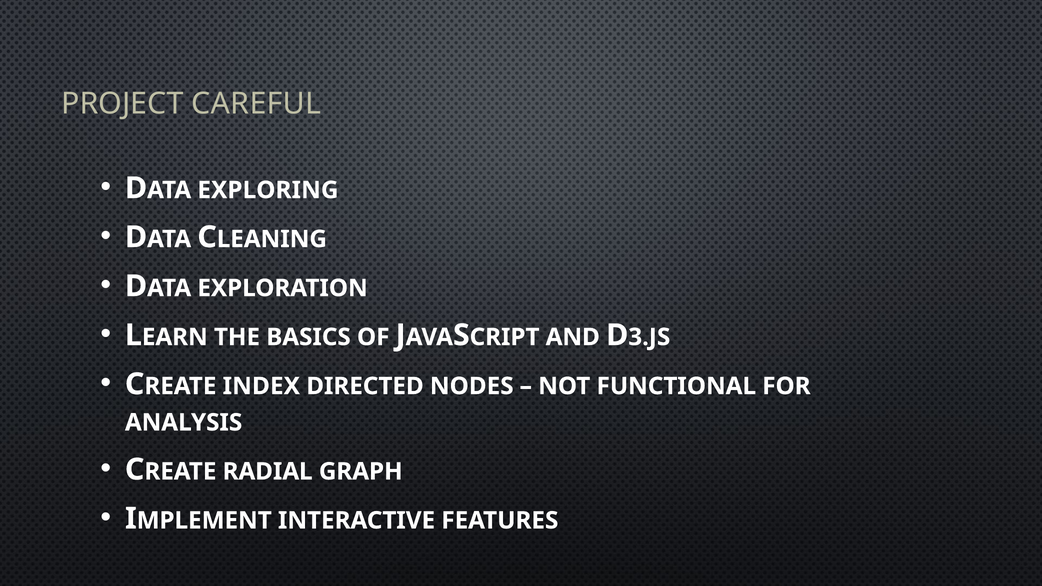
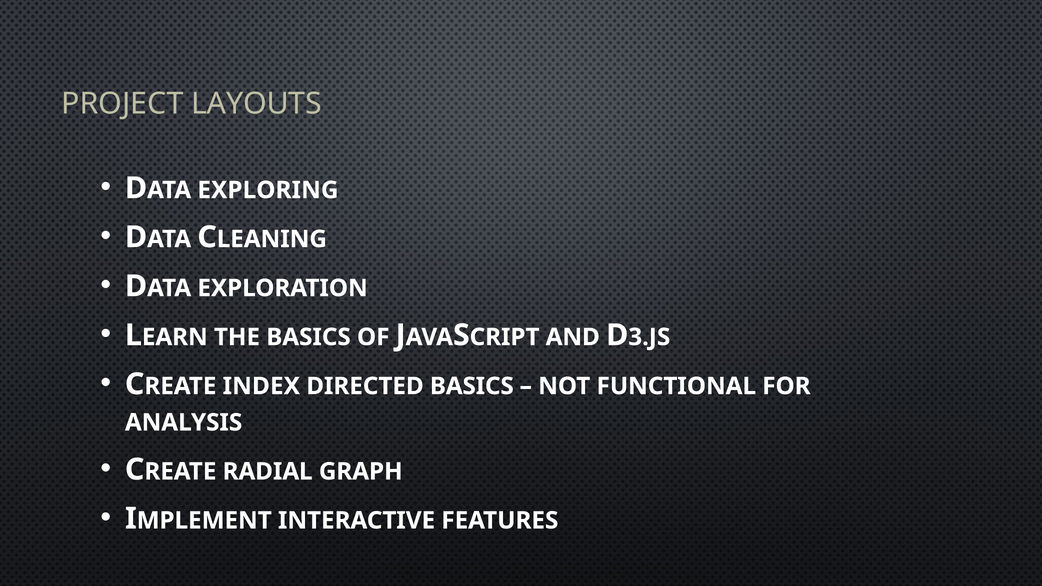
CAREFUL: CAREFUL -> LAYOUTS (257, 104)
DIRECTED NODES: NODES -> BASICS (472, 386)
